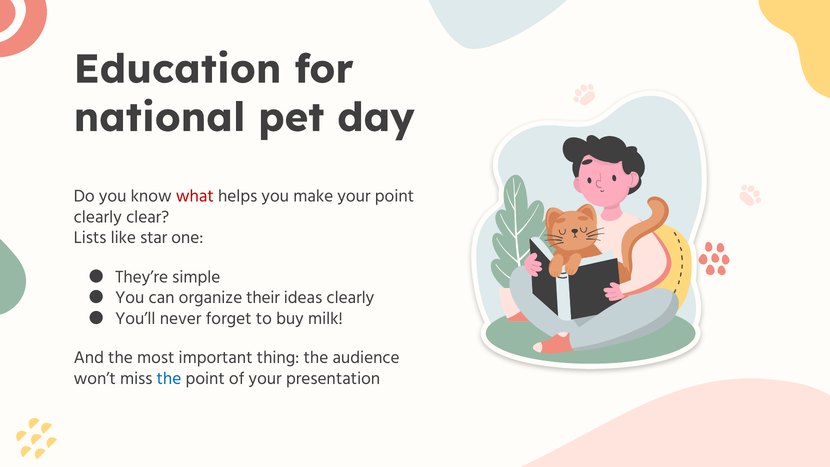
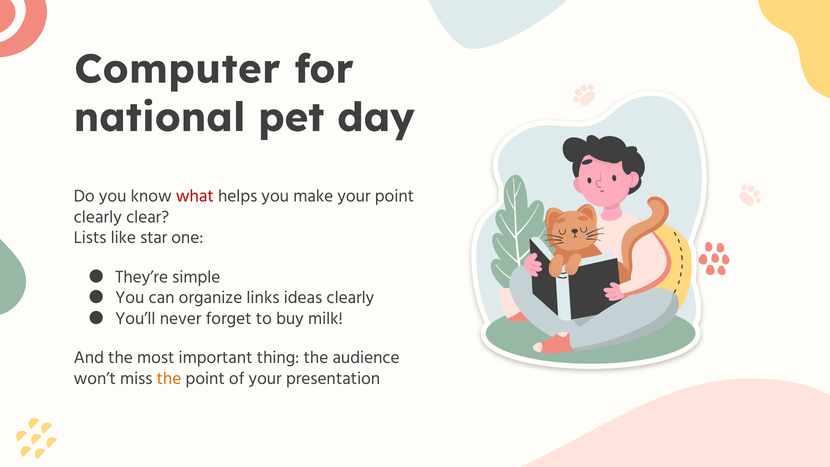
Education: Education -> Computer (177, 69)
their: their -> links (263, 298)
the colour: blue -> orange (169, 378)
